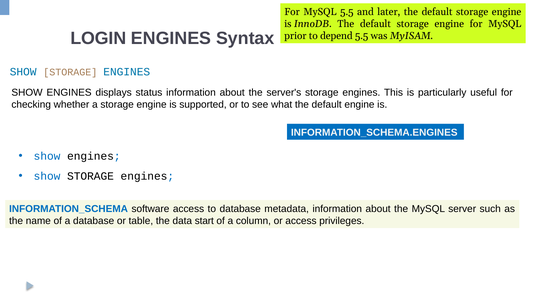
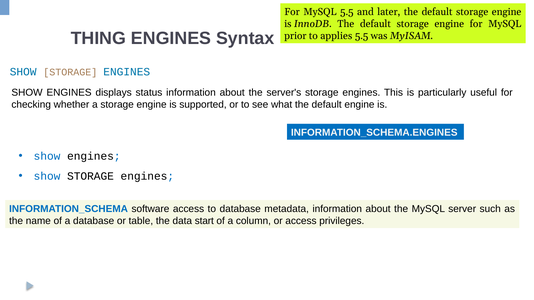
LOGIN: LOGIN -> THING (98, 38)
depend: depend -> applies (336, 36)
